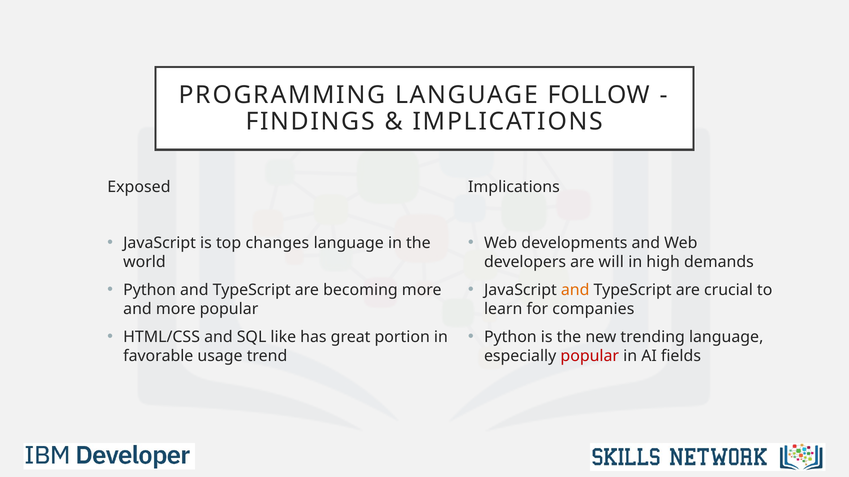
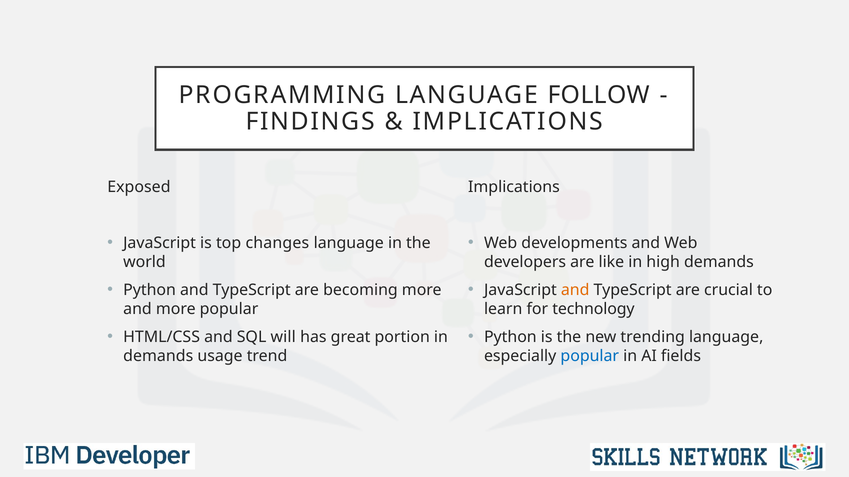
will: will -> like (611, 262)
companies: companies -> technology (593, 309)
like: like -> will (283, 337)
favorable: favorable -> demands (158, 356)
popular colour: red -> blue (590, 356)
